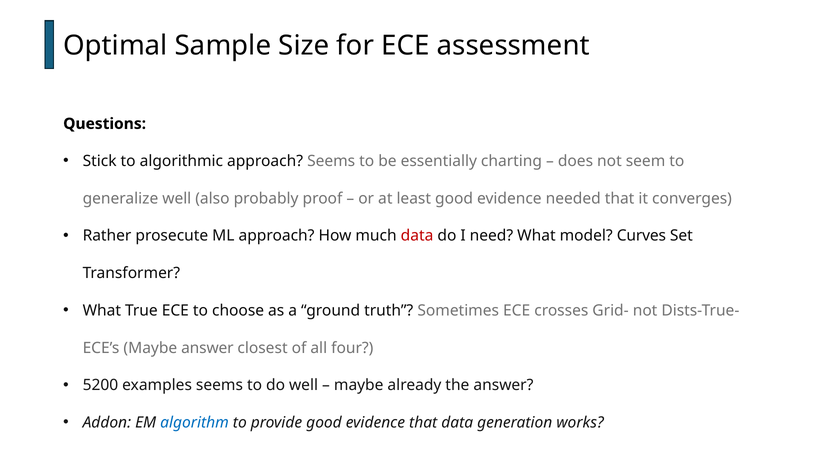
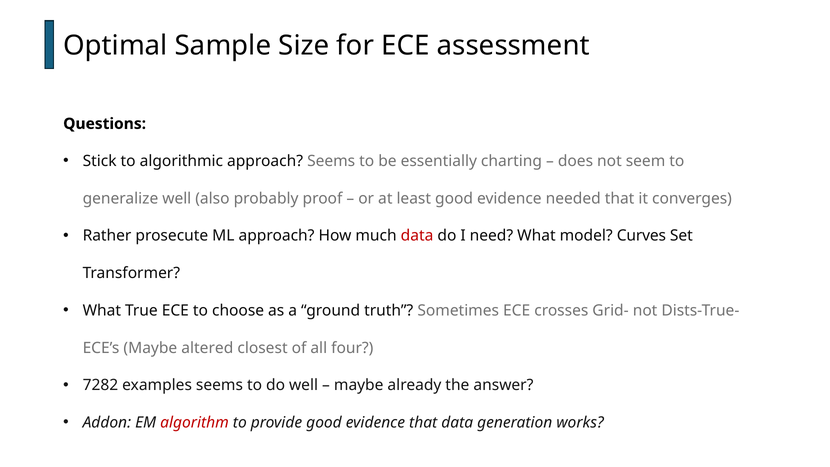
Maybe answer: answer -> altered (207, 348)
5200: 5200 -> 7282 (100, 385)
algorithm colour: blue -> red (195, 423)
